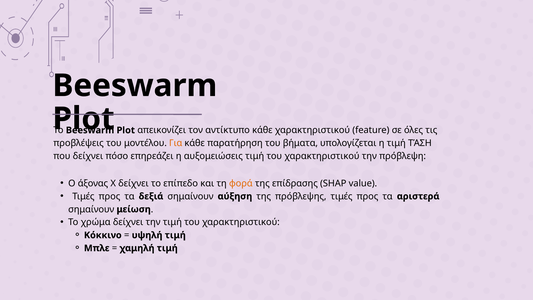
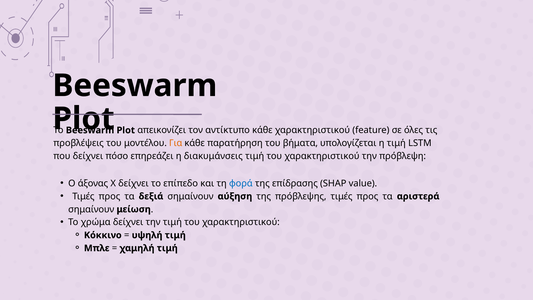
ΤΆΣΗ: ΤΆΣΗ -> LSTM (420, 143)
αυξομειώσεις: αυξομειώσεις -> διακυμάνσεις (213, 156)
φορά colour: orange -> blue (241, 183)
